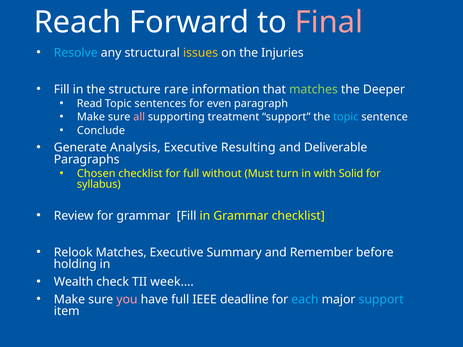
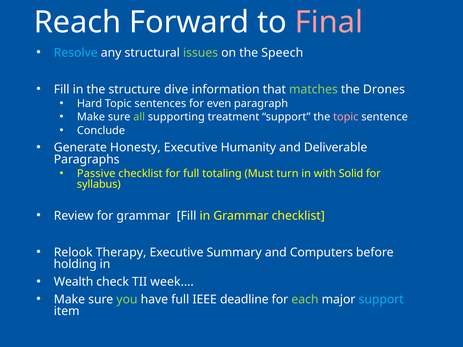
issues colour: yellow -> light green (201, 53)
Injuries: Injuries -> Speech (282, 53)
rare: rare -> dive (176, 89)
Deeper: Deeper -> Drones (384, 89)
Read: Read -> Hard (90, 104)
all colour: pink -> light green (139, 117)
topic colour: light blue -> pink (346, 117)
Analysis: Analysis -> Honesty (135, 148)
Resulting: Resulting -> Humanity (248, 148)
Chosen: Chosen -> Passive (96, 174)
without: without -> totaling (222, 174)
Relook Matches: Matches -> Therapy (121, 252)
Remember: Remember -> Computers (321, 252)
you colour: pink -> light green (127, 300)
each colour: light blue -> light green (305, 300)
